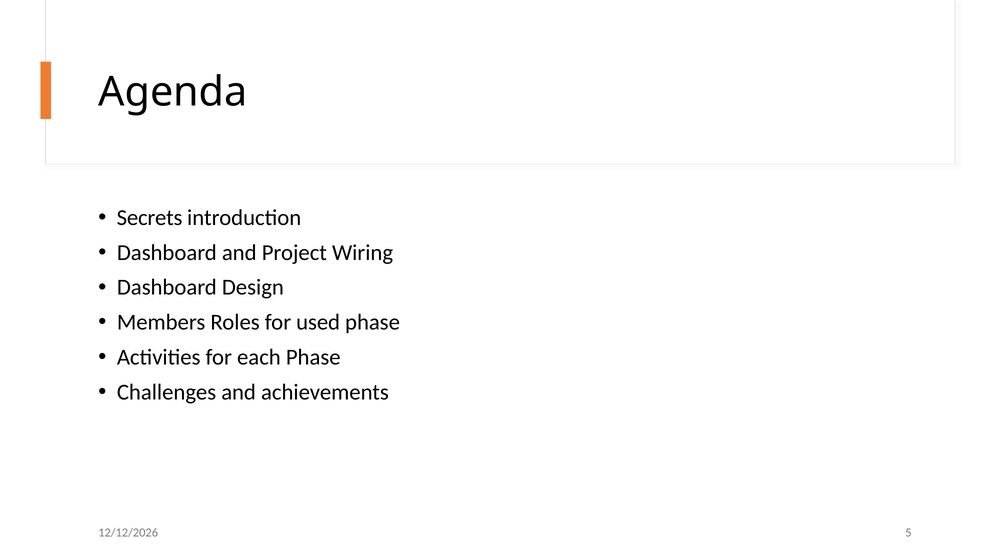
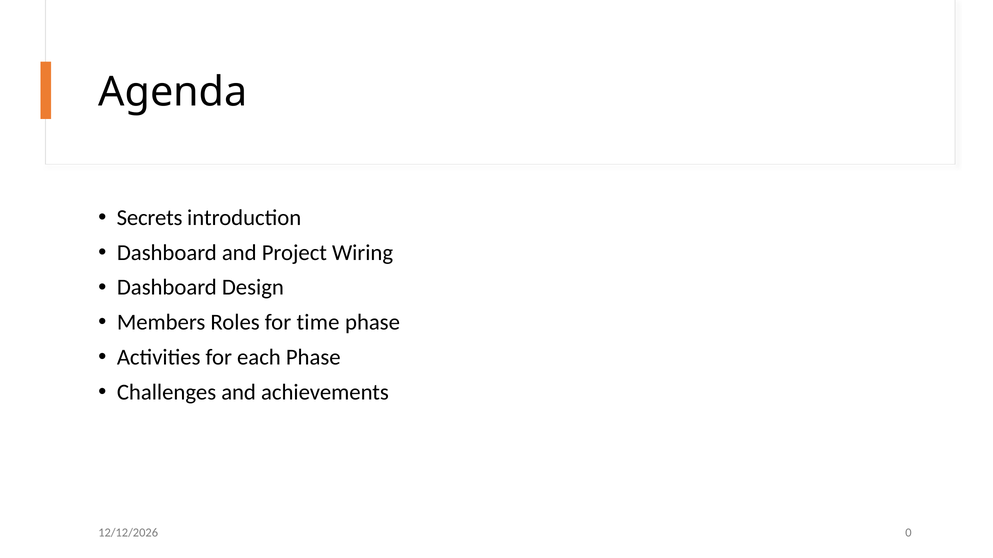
used: used -> time (318, 323)
5: 5 -> 0 (908, 533)
